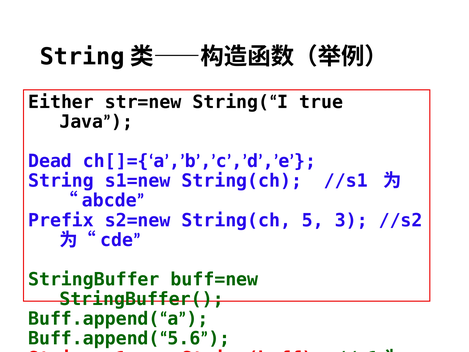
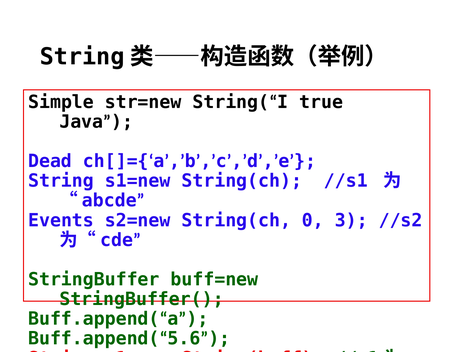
Either: Either -> Simple (61, 102)
Prefix: Prefix -> Events (61, 220)
5: 5 -> 0 (313, 220)
